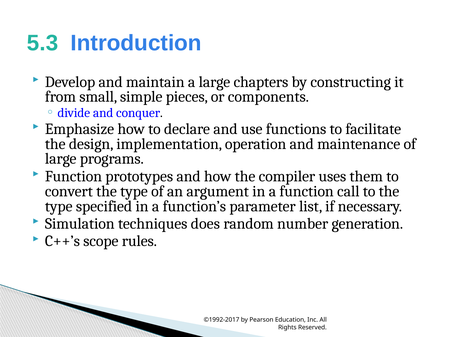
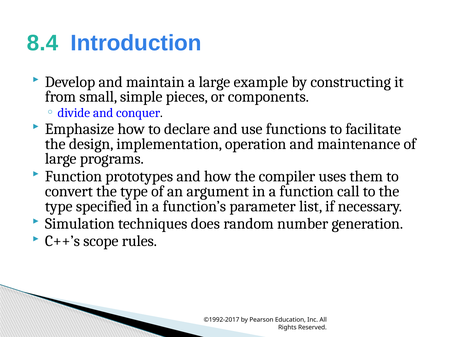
5.3: 5.3 -> 8.4 (43, 43)
chapters: chapters -> example (261, 82)
